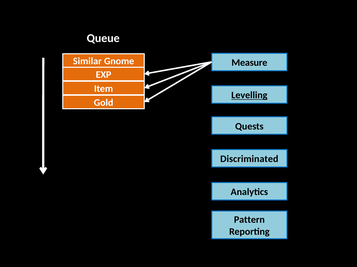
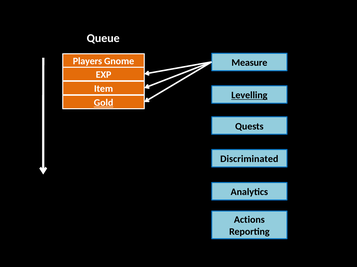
Similar: Similar -> Players (87, 61)
Gold underline: none -> present (104, 103)
Pattern: Pattern -> Actions (249, 220)
